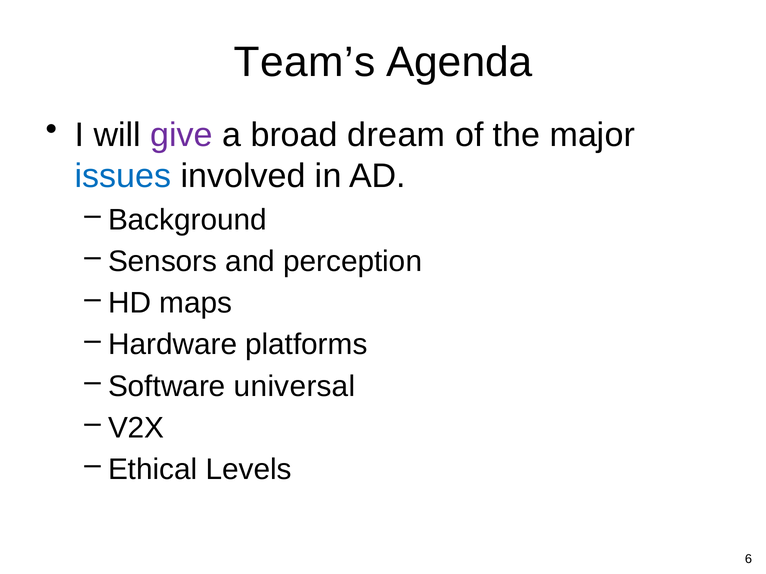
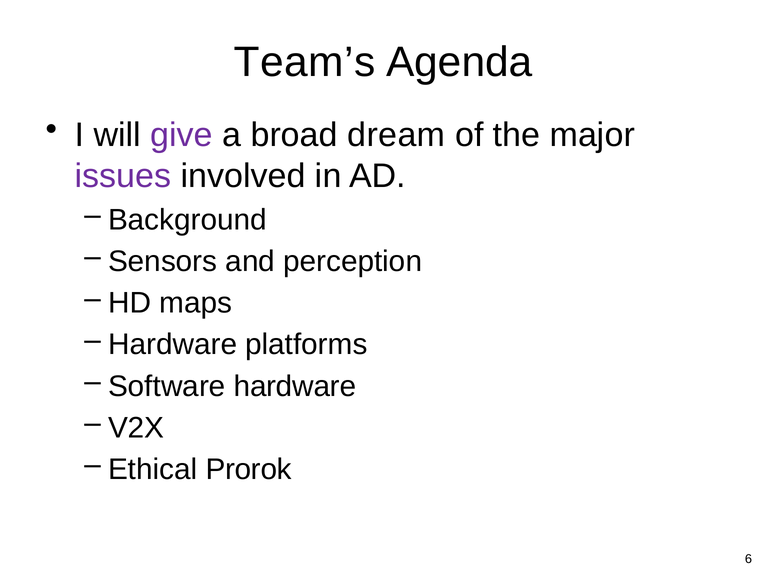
issues colour: blue -> purple (123, 176)
Software universal: universal -> hardware (295, 387)
Levels: Levels -> Prorok (249, 470)
